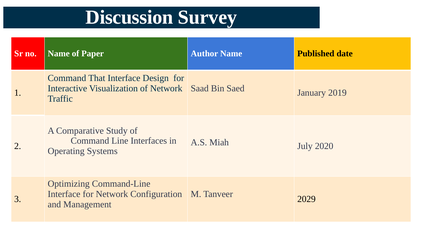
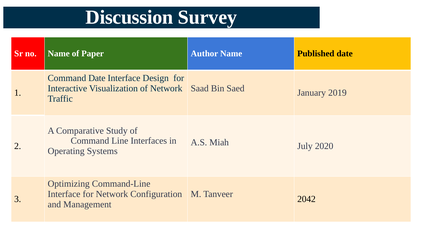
Command That: That -> Date (97, 78)
2029: 2029 -> 2042 (306, 199)
